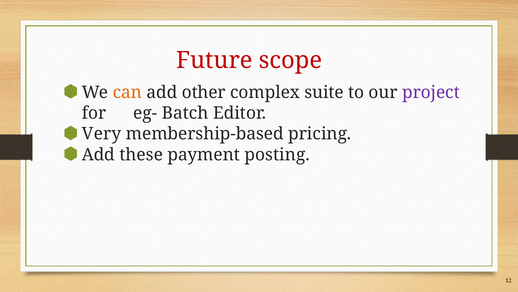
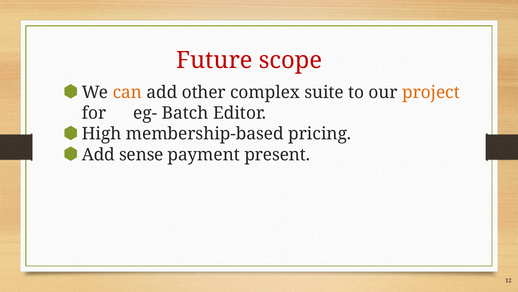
project colour: purple -> orange (431, 92)
Very: Very -> High (102, 134)
these: these -> sense (141, 154)
posting: posting -> present (277, 154)
